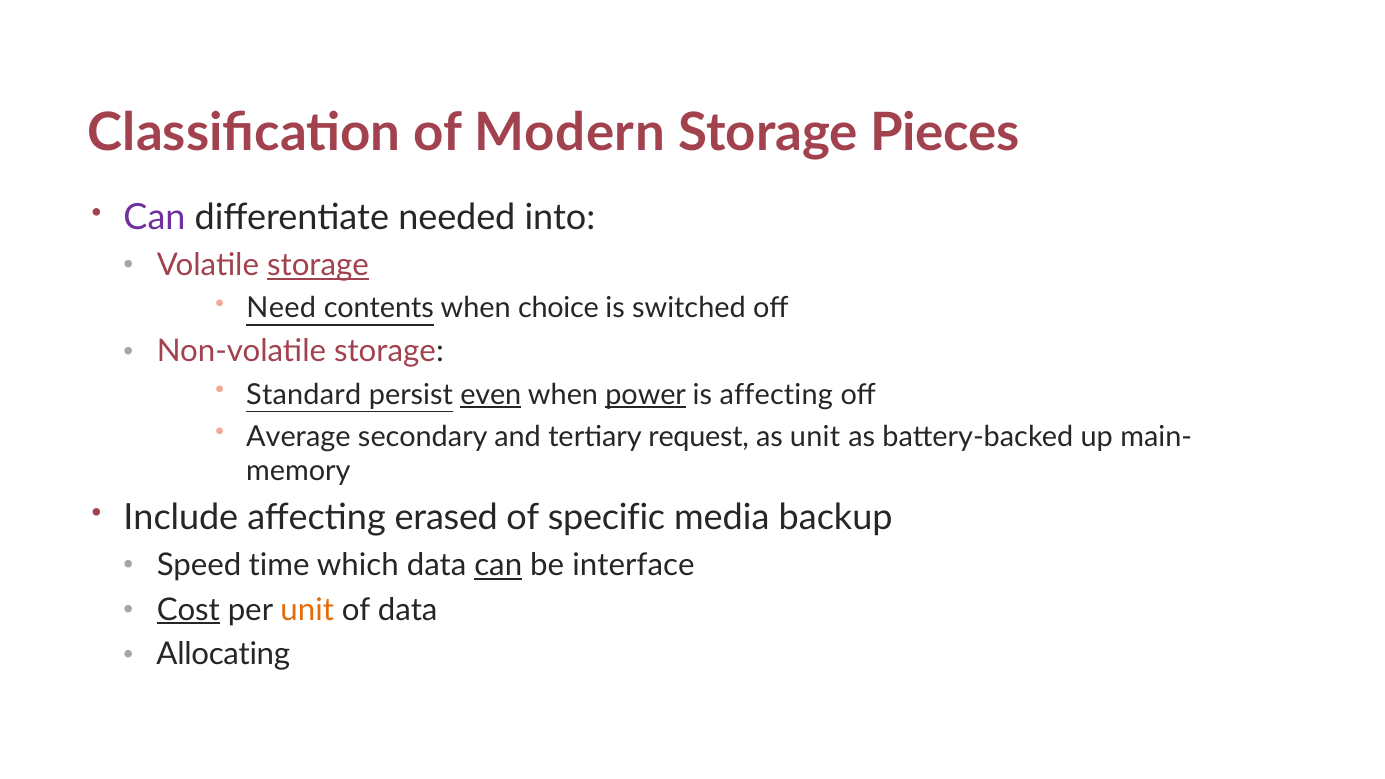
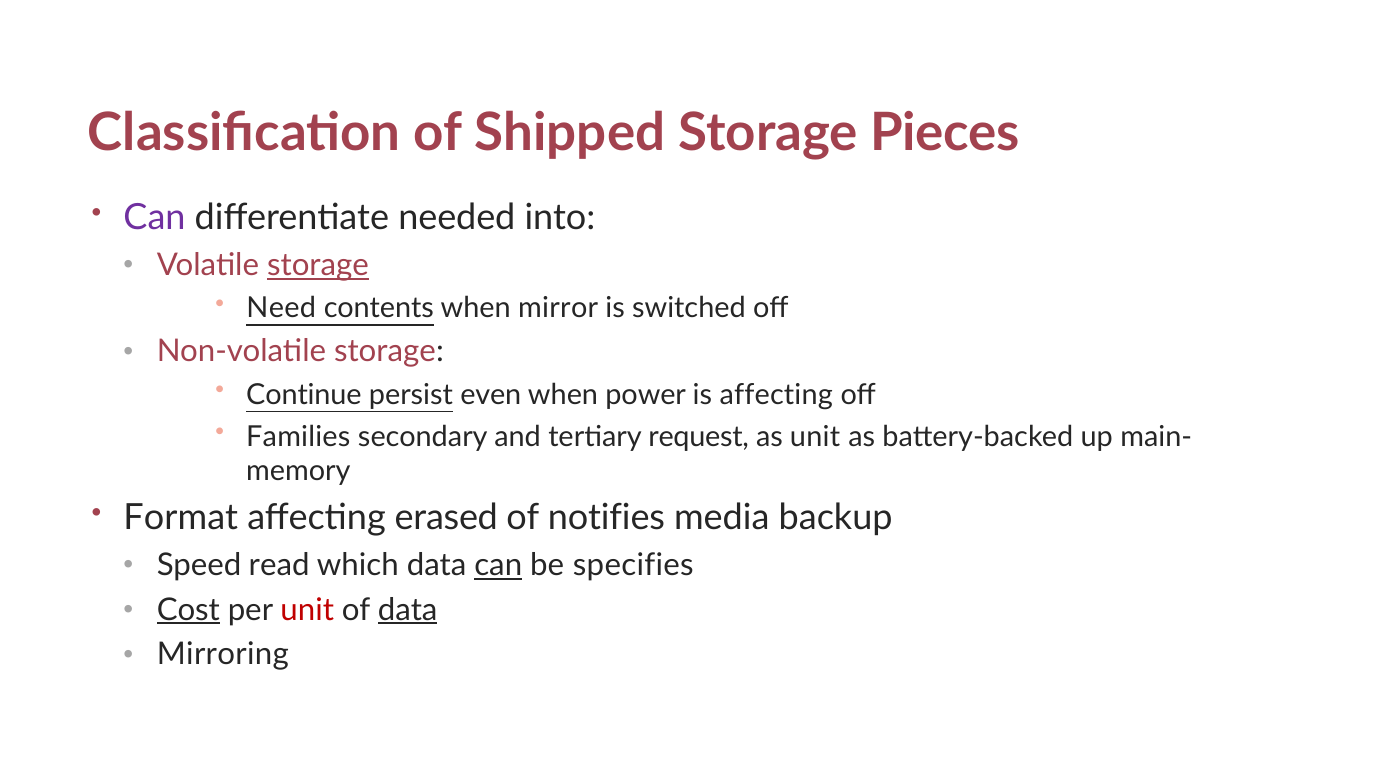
Modern: Modern -> Shipped (570, 134)
choice: choice -> mirror (558, 308)
Standard: Standard -> Continue (304, 395)
even underline: present -> none (491, 395)
power underline: present -> none (646, 395)
Average: Average -> Families (298, 437)
Include: Include -> Format (181, 518)
specific: specific -> notifies (606, 518)
time: time -> read (279, 565)
interface: interface -> specifies (633, 565)
unit colour: orange -> red (307, 610)
data underline: none -> present (408, 610)
Allocating: Allocating -> Mirroring (223, 655)
